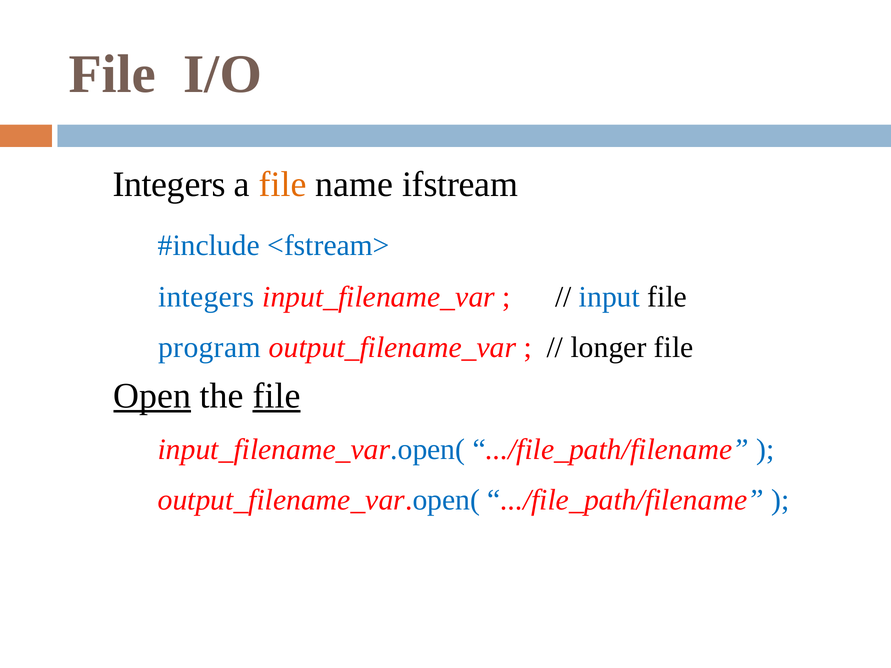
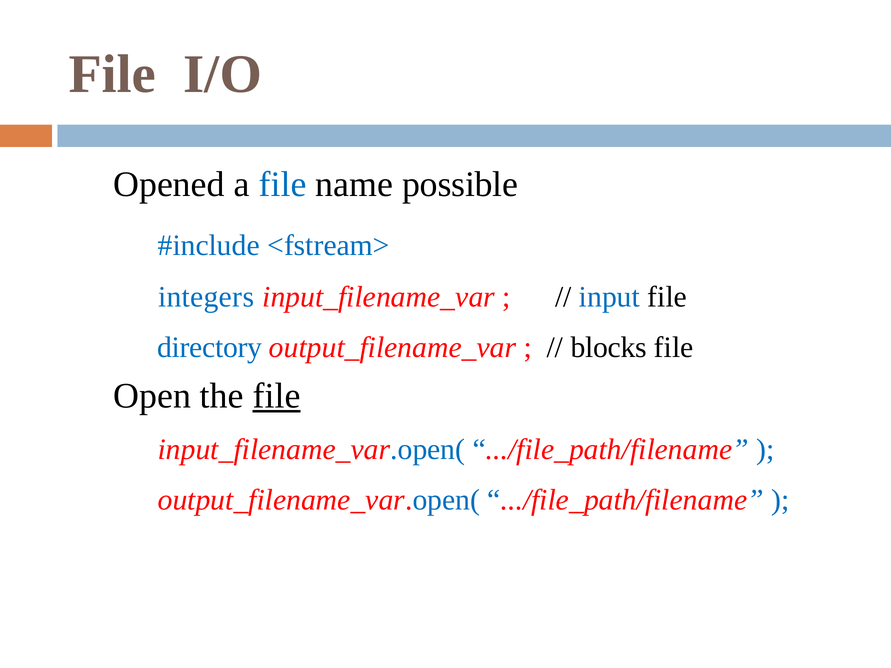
Integers: Integers -> Opened (169, 184)
file colour: orange -> blue (283, 184)
ifstream: ifstream -> possible (460, 184)
program: program -> directory (210, 348)
longer: longer -> blocks (609, 348)
Open underline: present -> none (152, 396)
